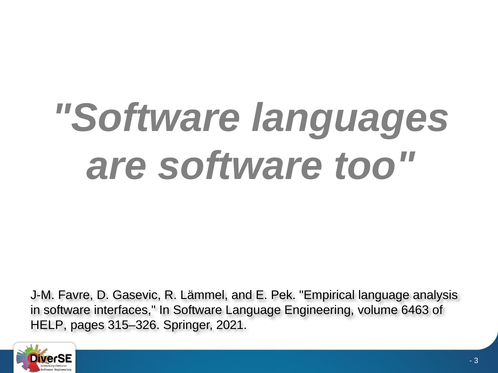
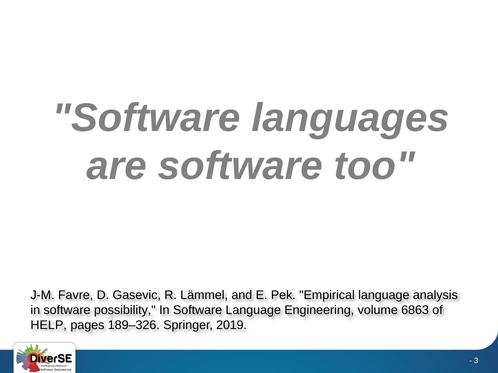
interfaces: interfaces -> possibility (125, 311)
6463: 6463 -> 6863 (415, 311)
315–326: 315–326 -> 189–326 (134, 325)
2021: 2021 -> 2019 (232, 325)
